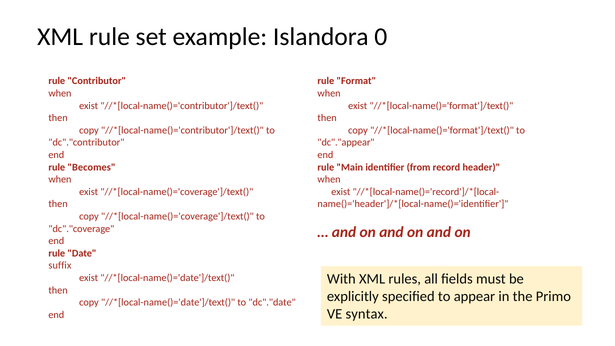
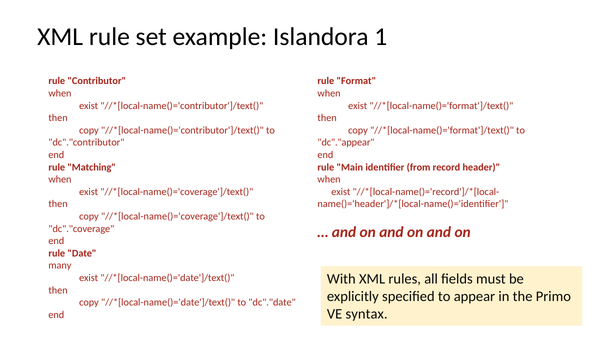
0: 0 -> 1 (381, 37)
Becomes: Becomes -> Matching (92, 167)
suffix: suffix -> many (60, 266)
